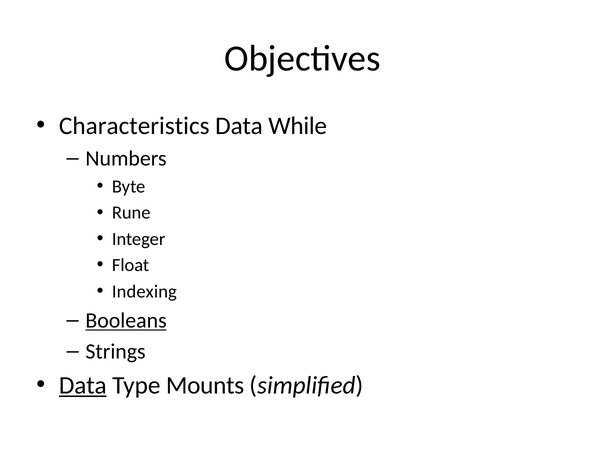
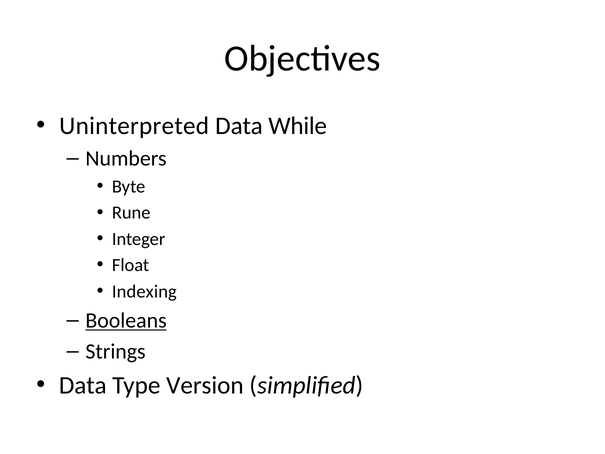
Characteristics: Characteristics -> Uninterpreted (134, 126)
Data underline: present -> none (83, 385)
Mounts: Mounts -> Version (205, 385)
